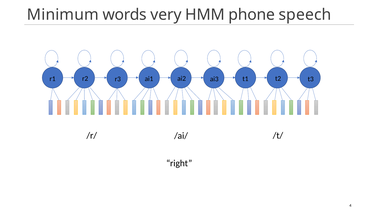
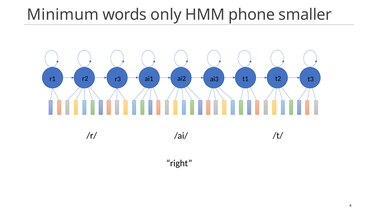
very: very -> only (166, 15)
speech: speech -> smaller (305, 15)
